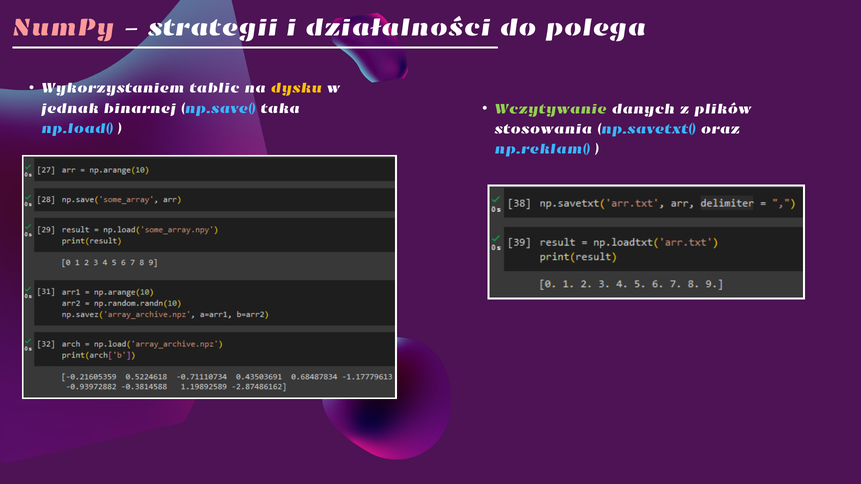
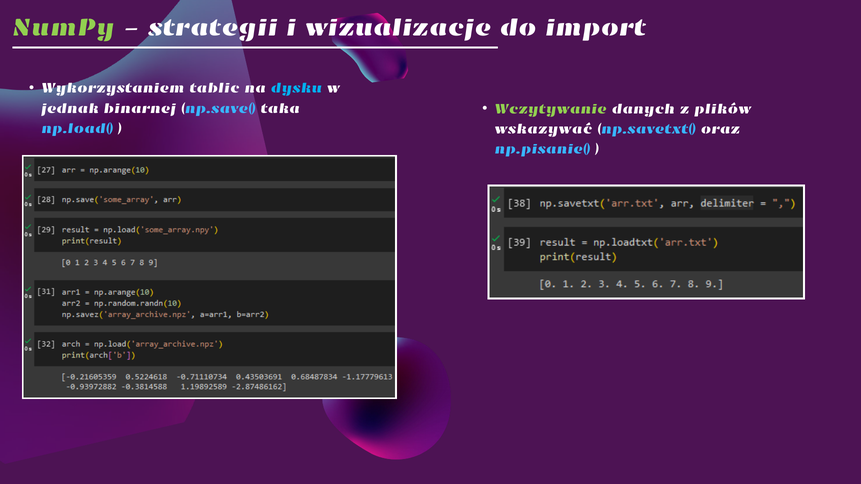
NumPy colour: pink -> light green (64, 28)
działalności: działalności -> wizualizacje (398, 28)
polega: polega -> import (596, 28)
dysku colour: yellow -> light blue (296, 88)
stosowania: stosowania -> wskazywać (543, 129)
np.reklam(: np.reklam( -> np.pisanie( (542, 149)
